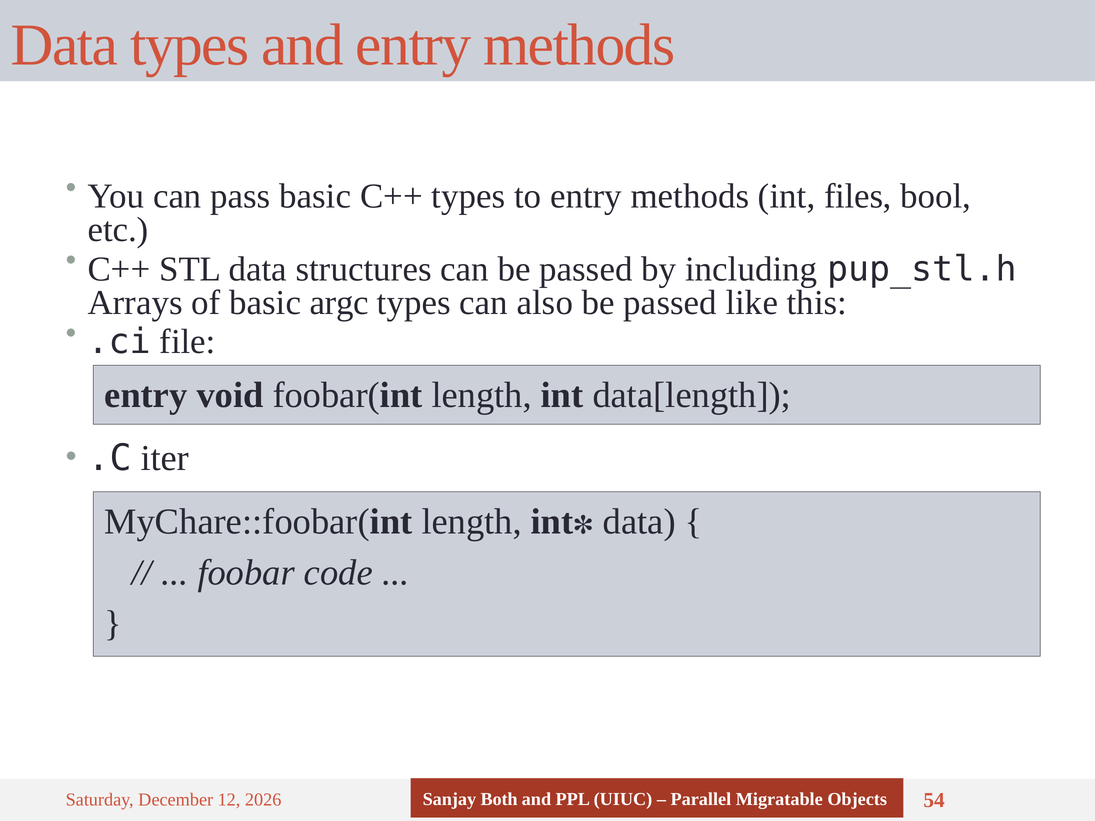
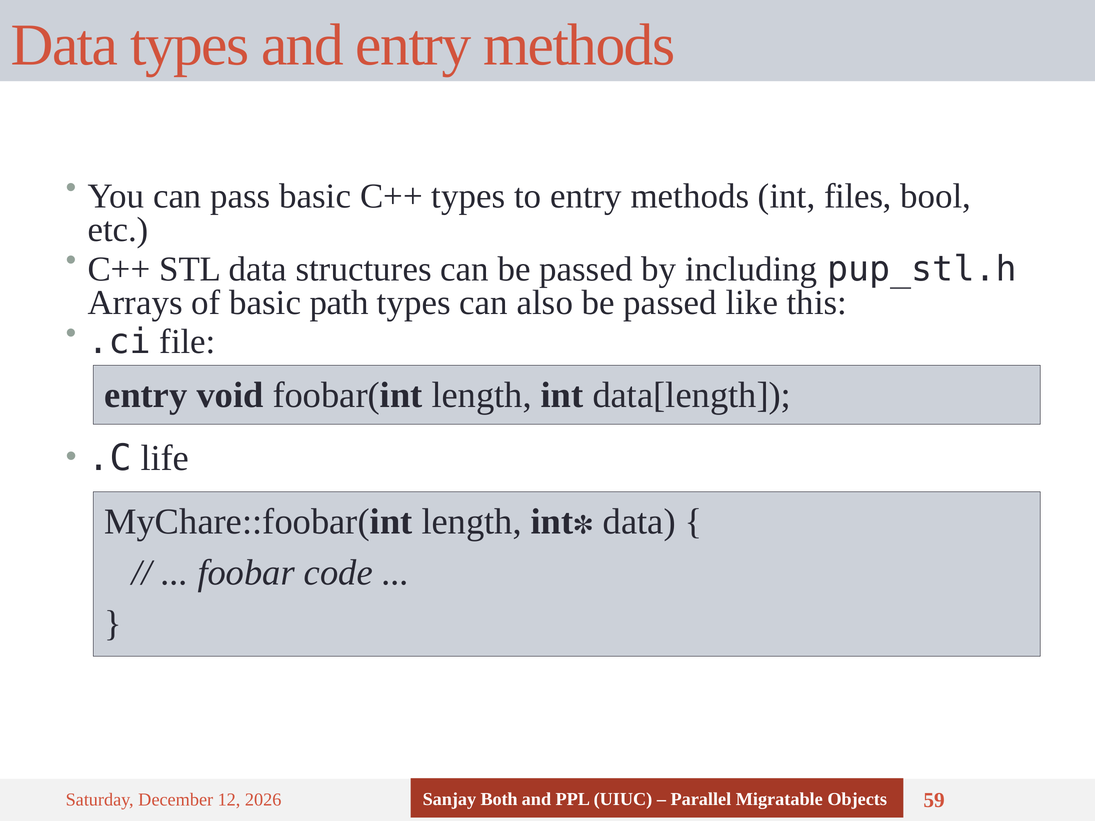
argc: argc -> path (339, 303)
iter: iter -> life (165, 458)
54: 54 -> 59 (934, 800)
